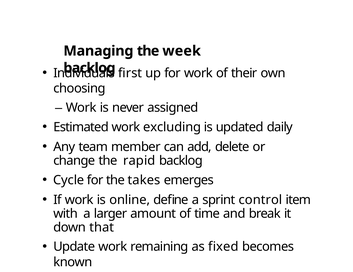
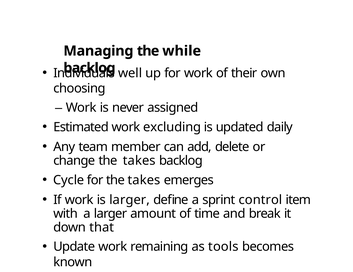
week: week -> while (182, 51)
first: first -> well (130, 73)
change the rapid: rapid -> takes (139, 161)
is online: online -> larger (130, 200)
fixed: fixed -> tools (223, 247)
